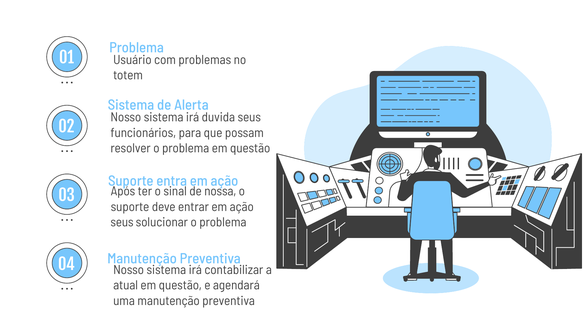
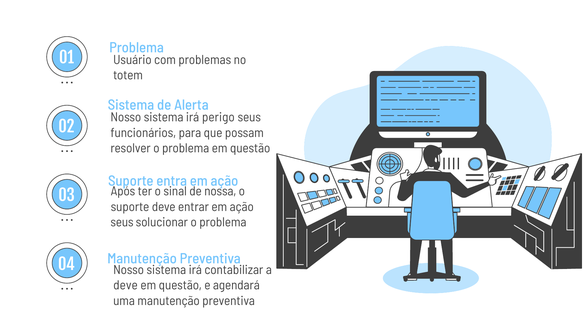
duvida: duvida -> perigo (218, 117)
atual: atual -> deve (125, 286)
